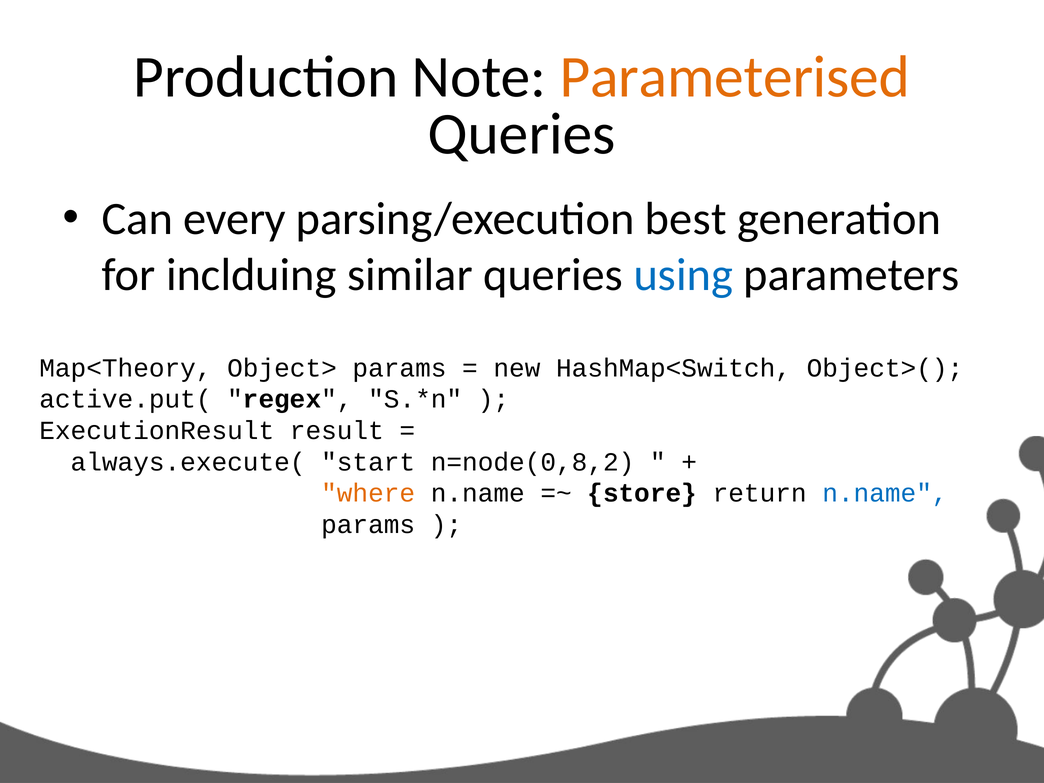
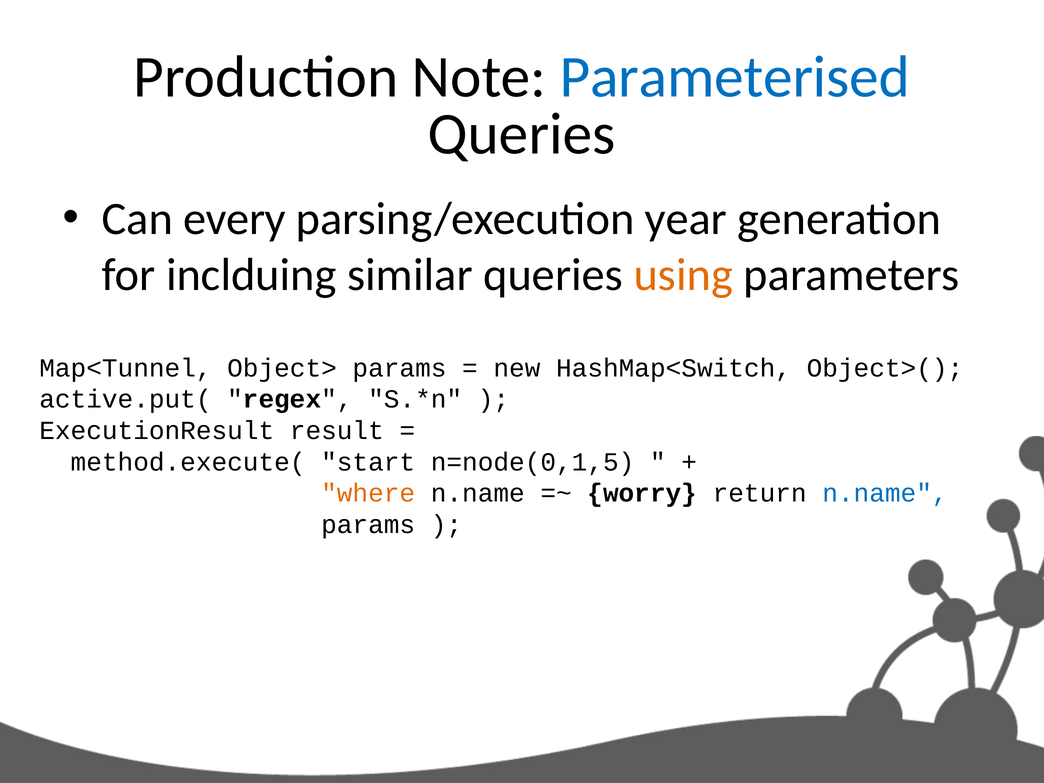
Parameterised colour: orange -> blue (735, 77)
best: best -> year (686, 219)
using colour: blue -> orange (683, 275)
Map<Theory: Map<Theory -> Map<Tunnel (125, 368)
always.execute(: always.execute( -> method.execute( (188, 462)
n=node(0,8,2: n=node(0,8,2 -> n=node(0,1,5 (533, 462)
store: store -> worry (642, 493)
